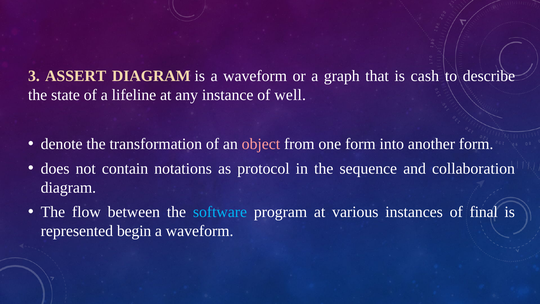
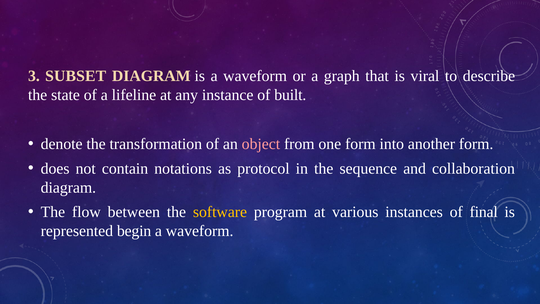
ASSERT: ASSERT -> SUBSET (76, 76)
cash: cash -> viral (425, 76)
well: well -> built (290, 95)
software colour: light blue -> yellow (220, 212)
